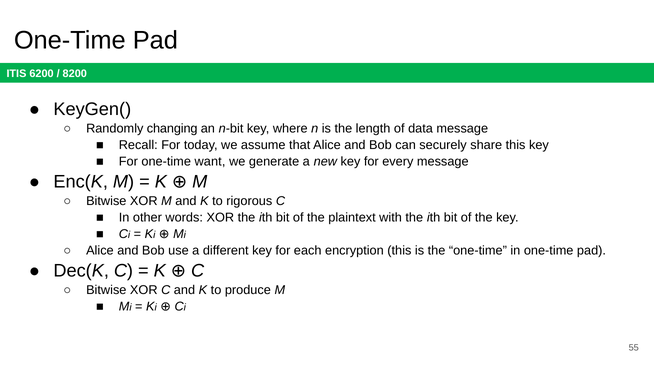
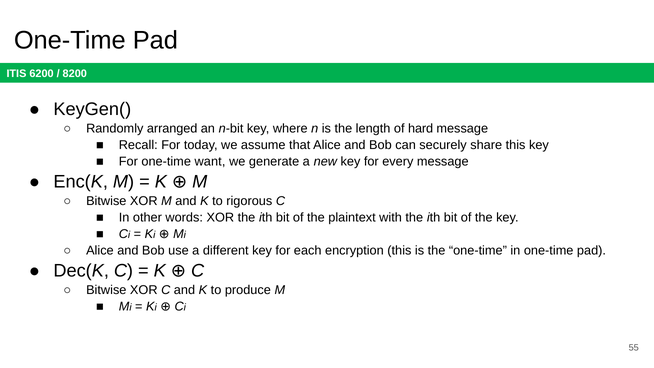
changing: changing -> arranged (172, 129)
data: data -> hard (421, 129)
